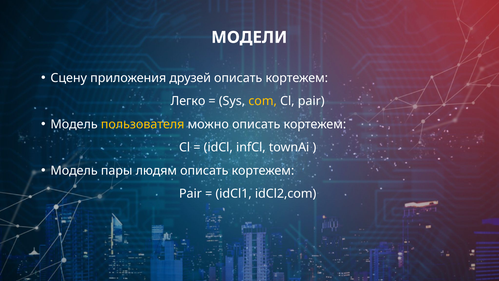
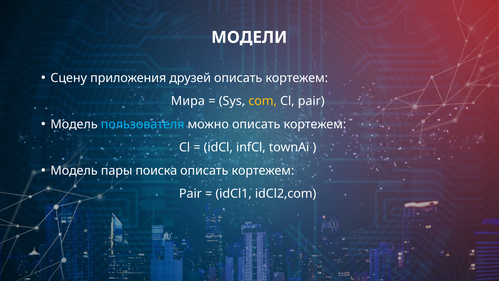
Легко: Легко -> Мира (188, 101)
пользователя colour: yellow -> light blue (143, 124)
людям: людям -> поиска (156, 170)
